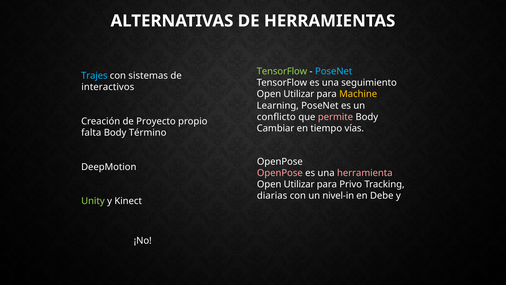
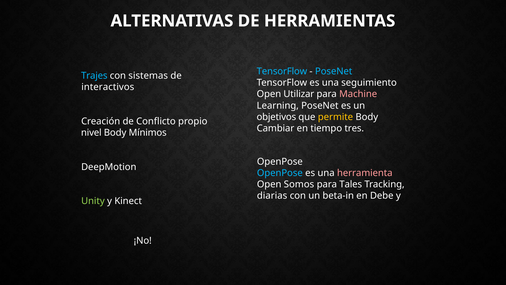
TensorFlow colour: light green -> light blue (282, 71)
Machine colour: yellow -> pink (358, 94)
conflicto: conflicto -> objetivos (276, 117)
permite colour: pink -> yellow (335, 117)
Proyecto: Proyecto -> Conflicto (156, 121)
vías: vías -> tres (354, 128)
falta: falta -> nivel (91, 133)
Término: Término -> Mínimos (148, 133)
OpenPose colour: pink -> light blue (280, 173)
Utilizar: Utilizar -> Somos (299, 184)
Privo: Privo -> Tales (351, 184)
nivel-in: nivel-in -> beta-in (338, 195)
